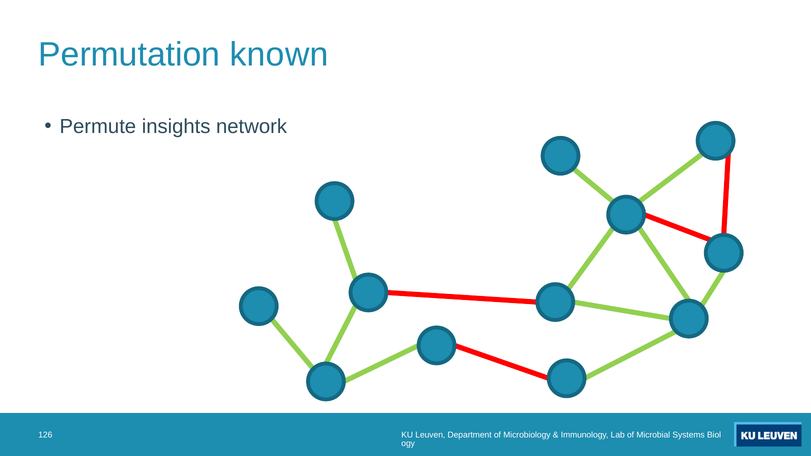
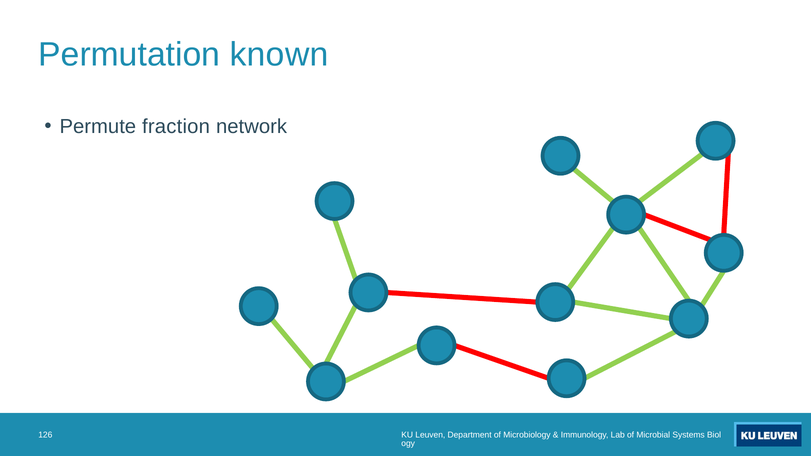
insights: insights -> fraction (176, 127)
